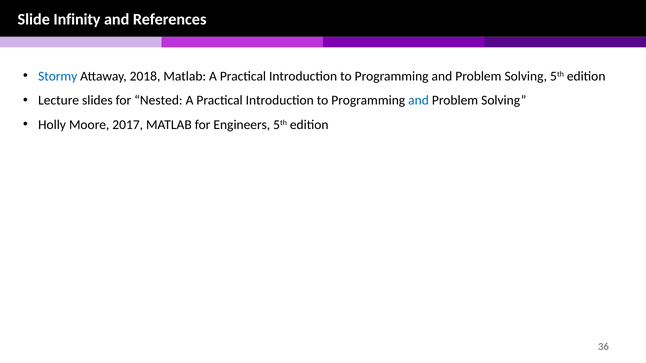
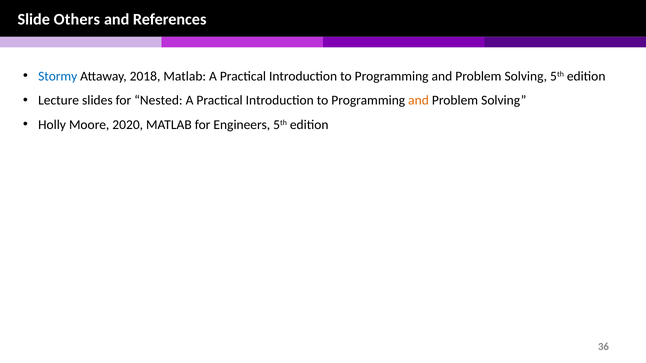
Infinity: Infinity -> Others (77, 20)
and colour: blue -> orange (419, 101)
2017: 2017 -> 2020 (128, 125)
